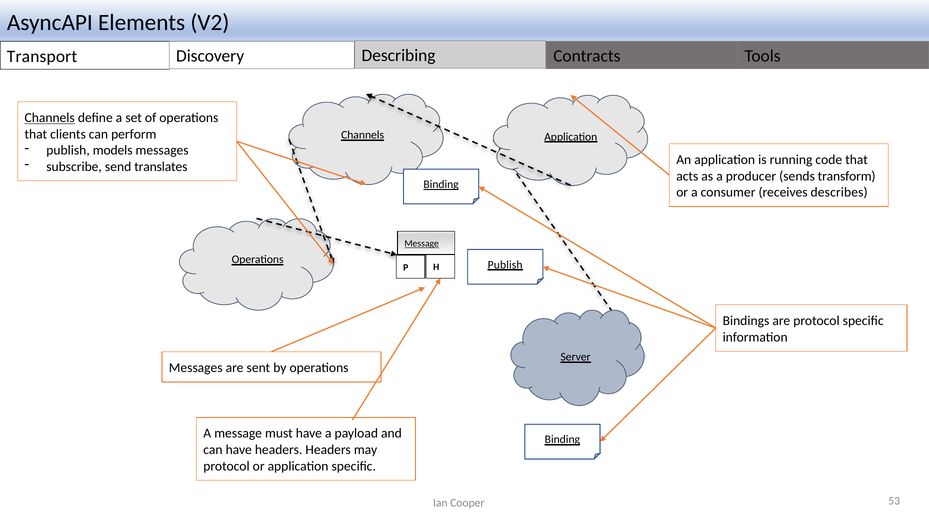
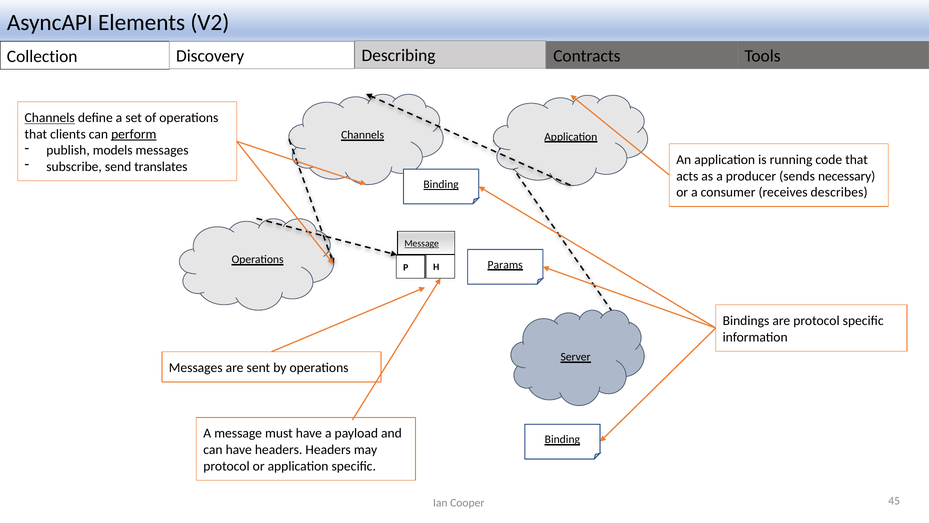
Transport: Transport -> Collection (42, 56)
perform underline: none -> present (134, 134)
transform: transform -> necessary (847, 176)
Publish: Publish -> Params (505, 264)
53: 53 -> 45 (894, 500)
